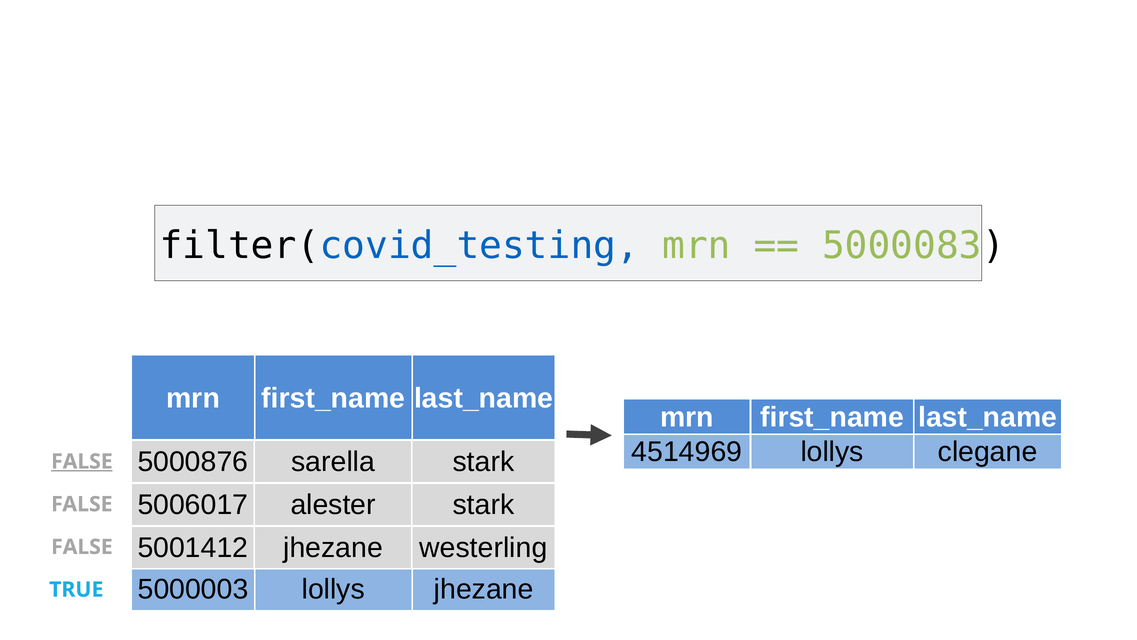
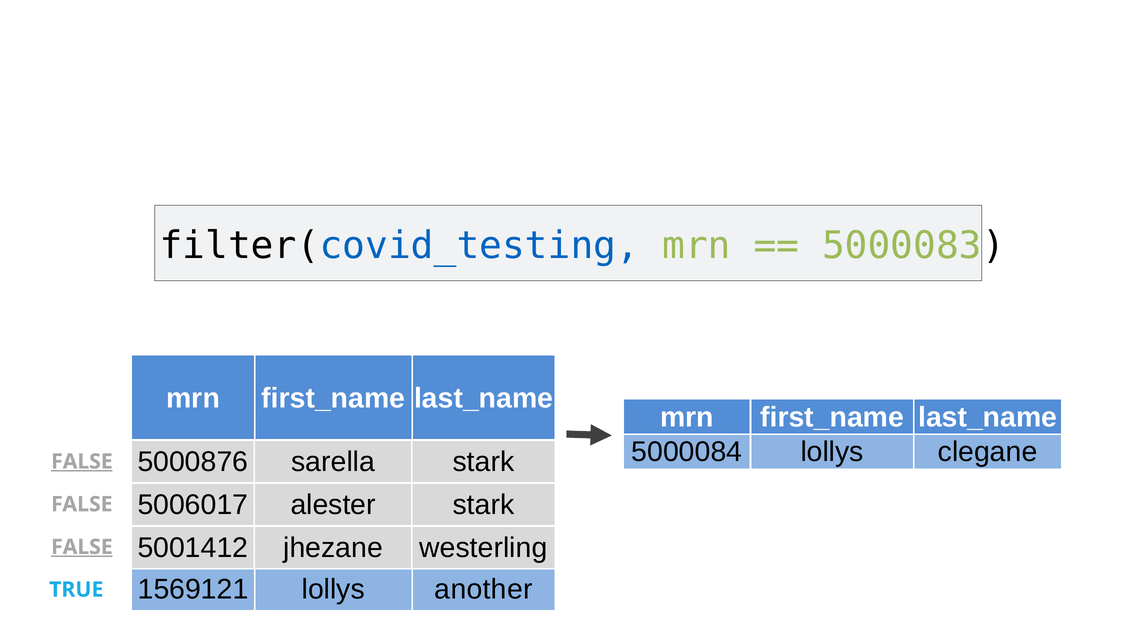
4514969: 4514969 -> 5000084 (687, 452)
FALSE underline: none -> present (82, 547)
5000003: 5000003 -> 1569121 (193, 589)
lollys jhezane: jhezane -> another (484, 589)
